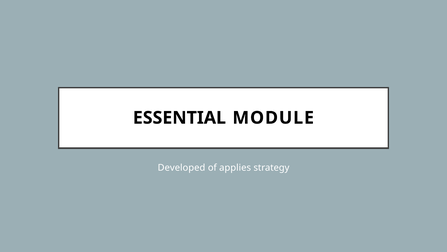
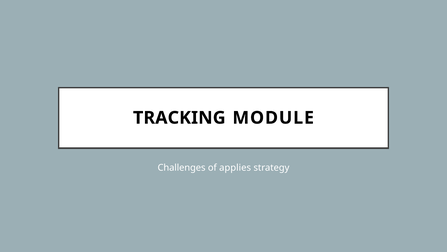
ESSENTIAL: ESSENTIAL -> TRACKING (179, 118)
Developed: Developed -> Challenges (182, 167)
